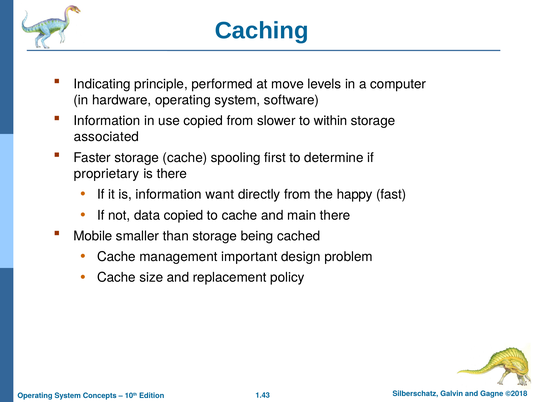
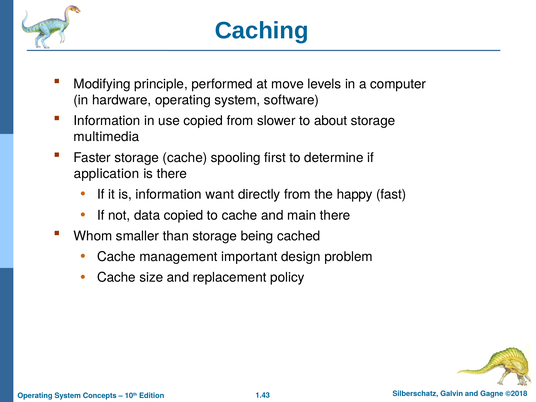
Indicating: Indicating -> Modifying (102, 84)
within: within -> about (331, 121)
associated: associated -> multimedia (106, 137)
proprietary: proprietary -> application (107, 174)
Mobile: Mobile -> Whom (93, 236)
